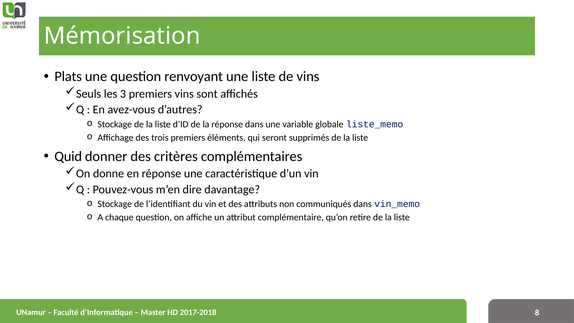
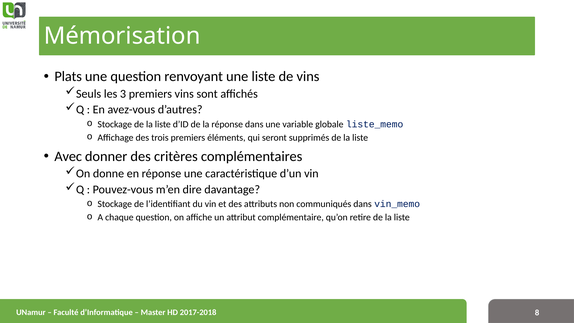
Quid: Quid -> Avec (68, 156)
